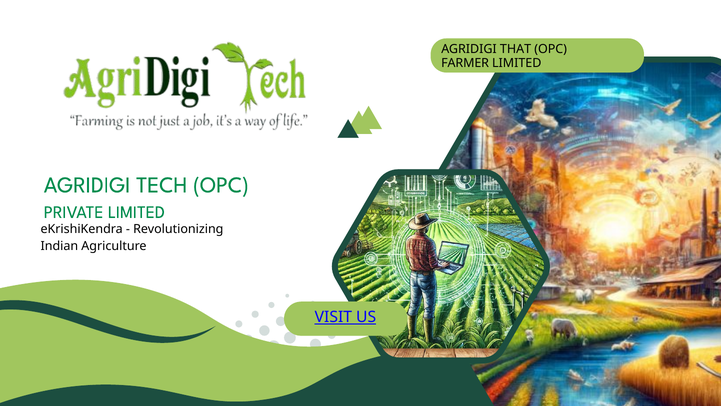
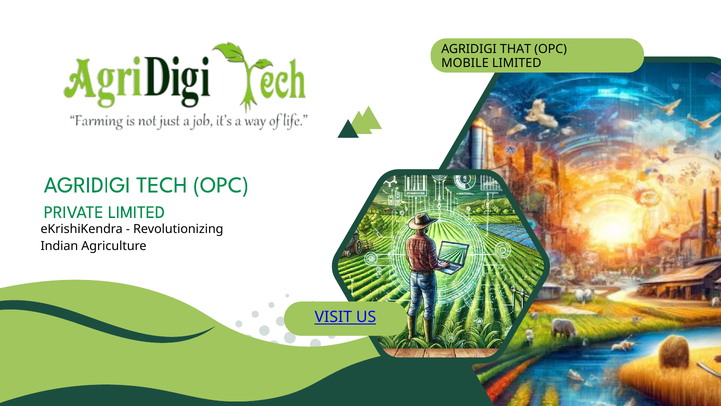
FARMER: FARMER -> MOBILE (465, 63)
